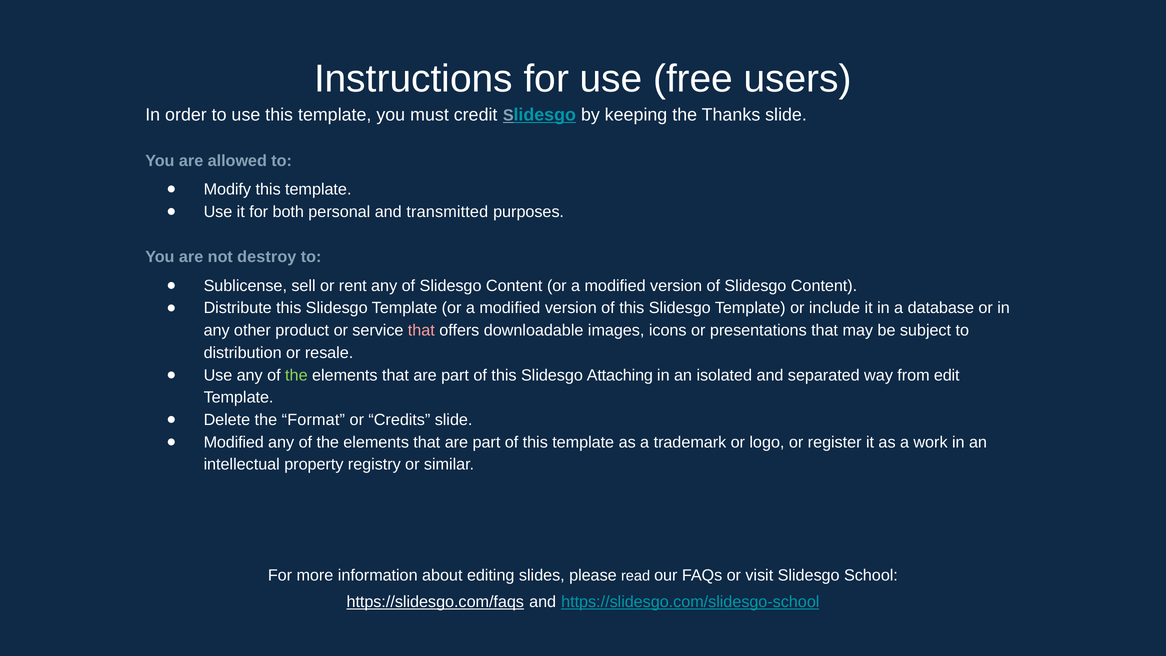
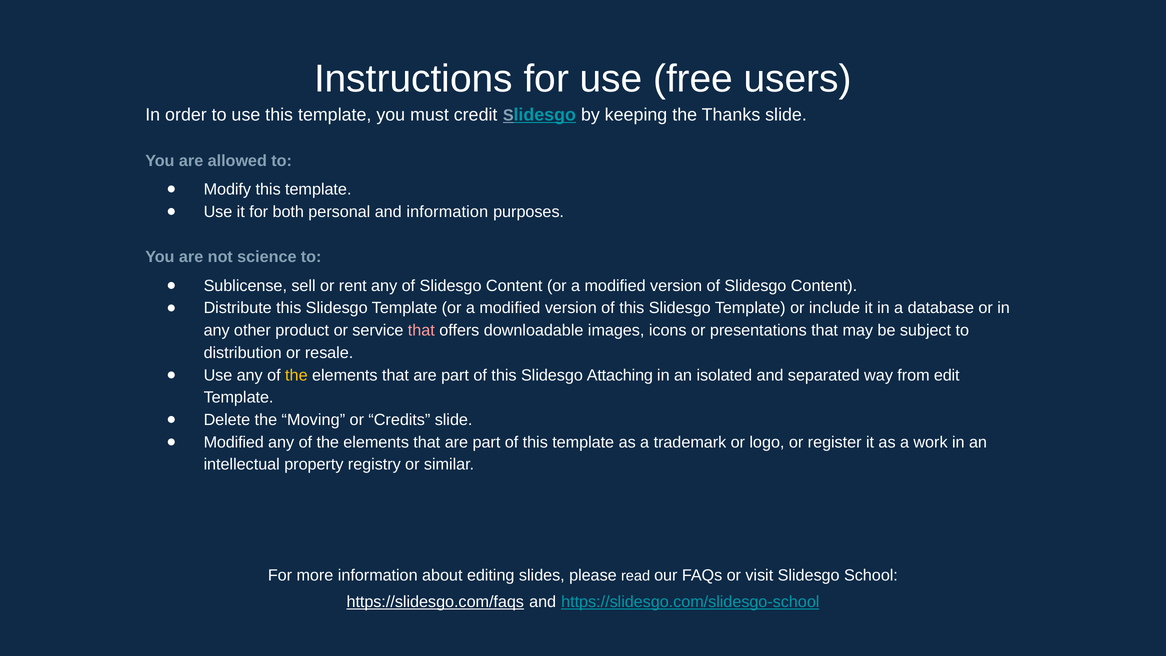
and transmitted: transmitted -> information (447, 212)
destroy: destroy -> science (267, 257)
the colour: light green -> yellow (296, 375)
Format: Format -> Moving (313, 420)
